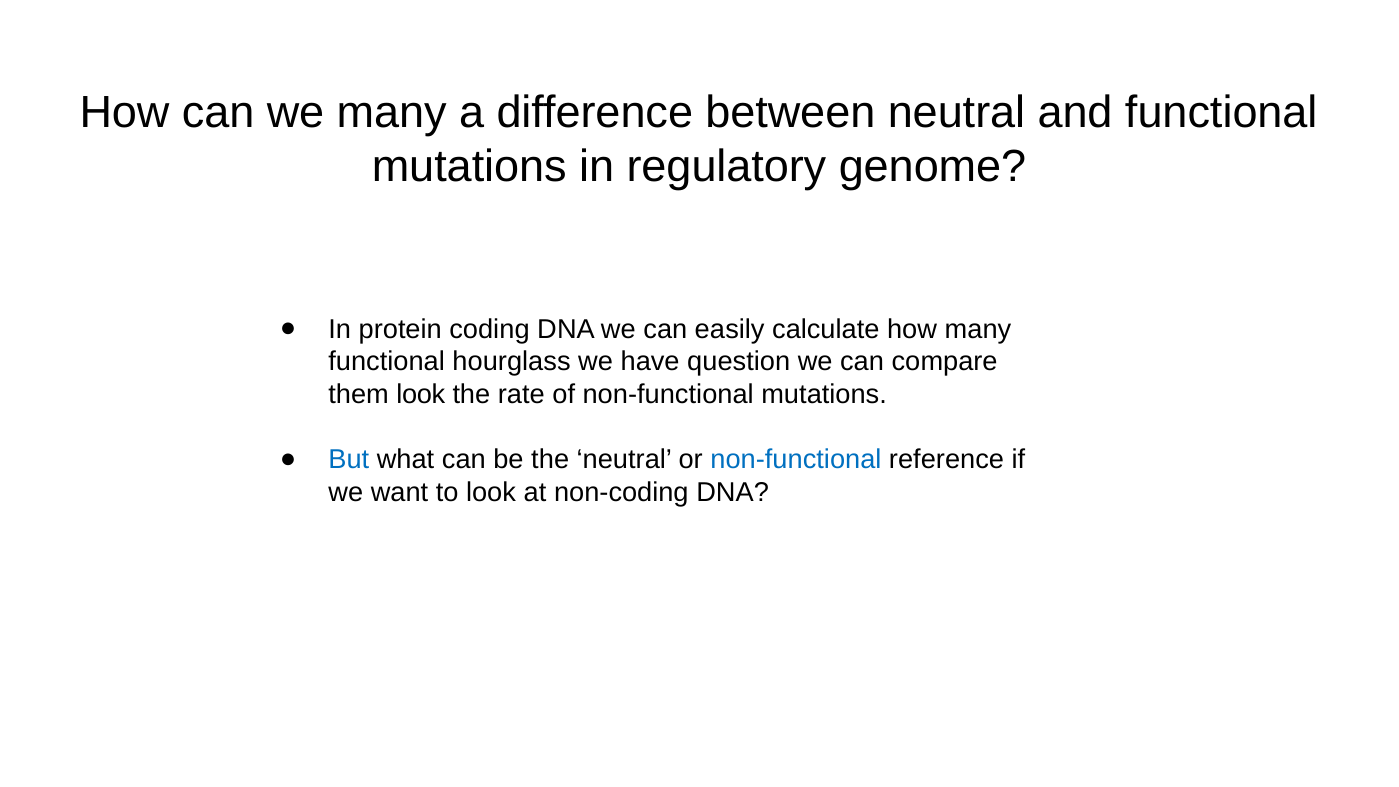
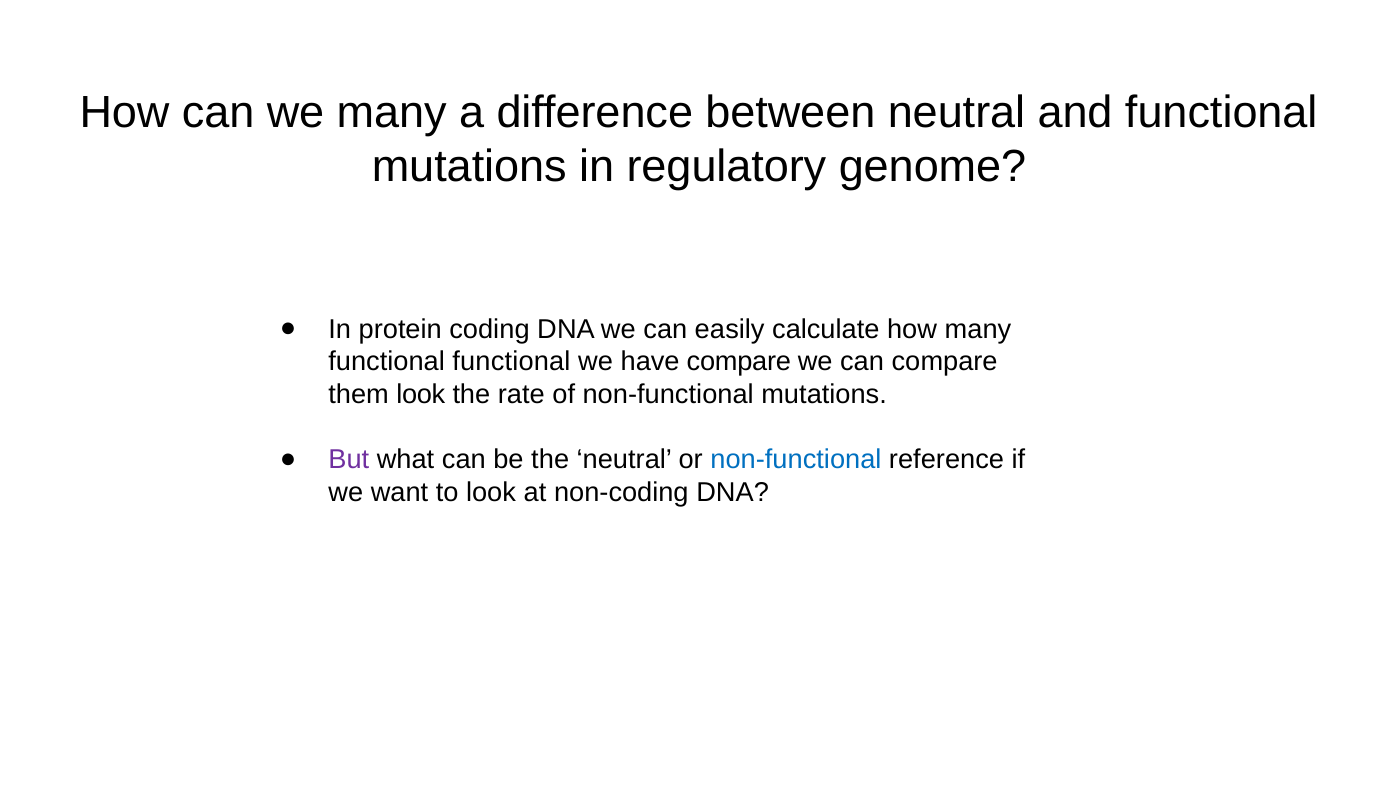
functional hourglass: hourglass -> functional (511, 362)
have question: question -> compare (739, 362)
But colour: blue -> purple (349, 460)
